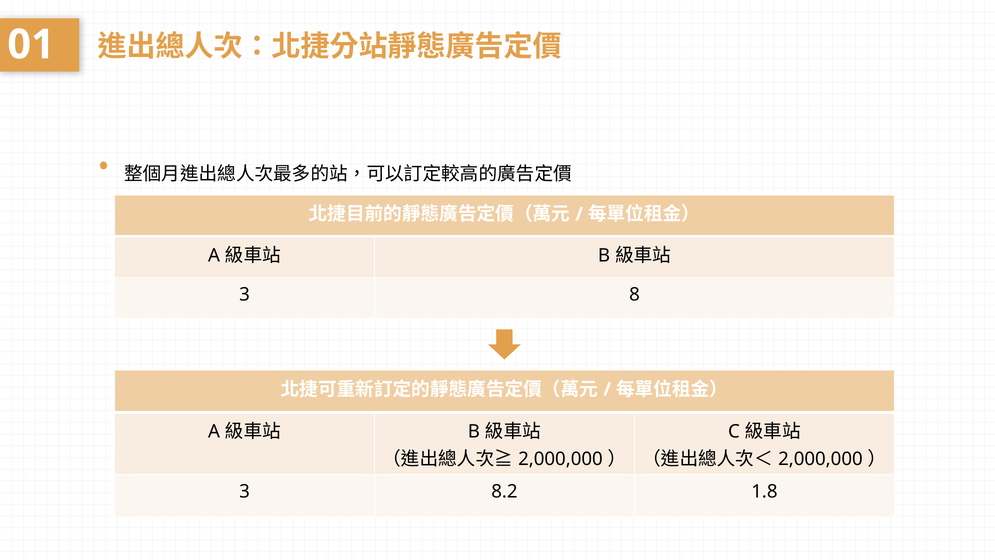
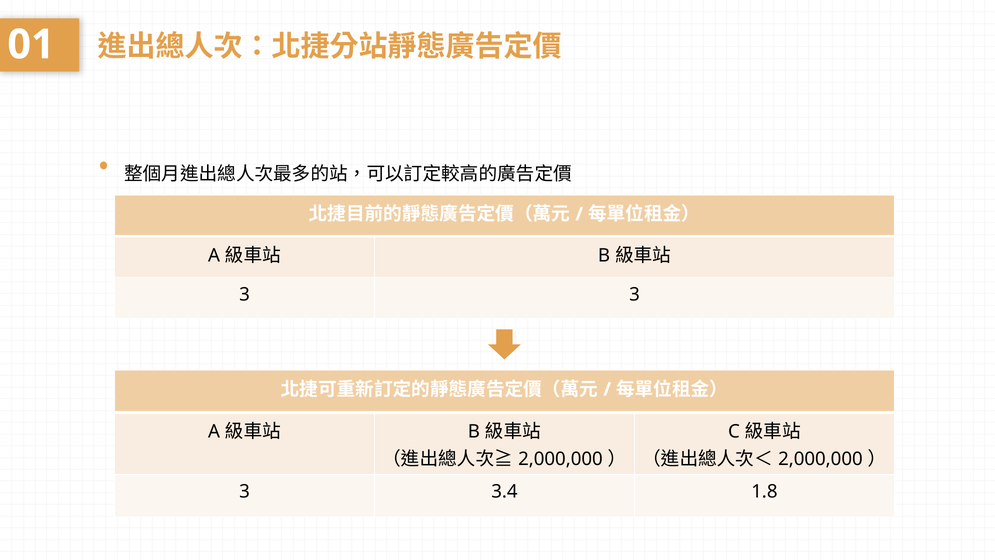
3 8: 8 -> 3 (634, 295)
8.2: 8.2 -> 3.4 (504, 492)
